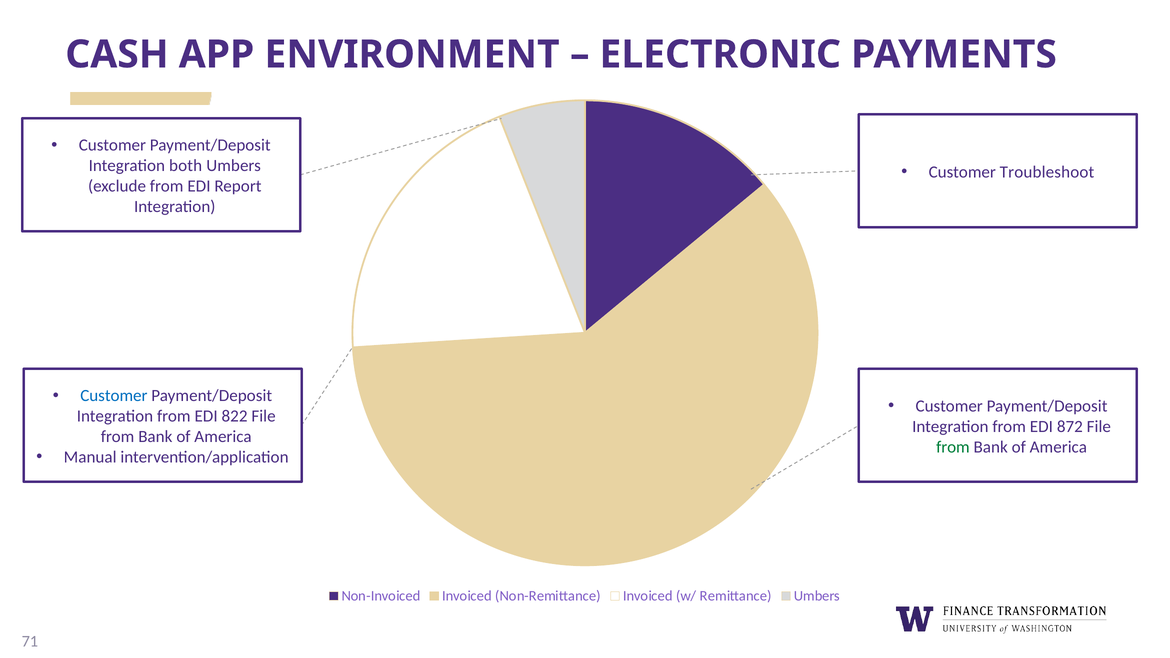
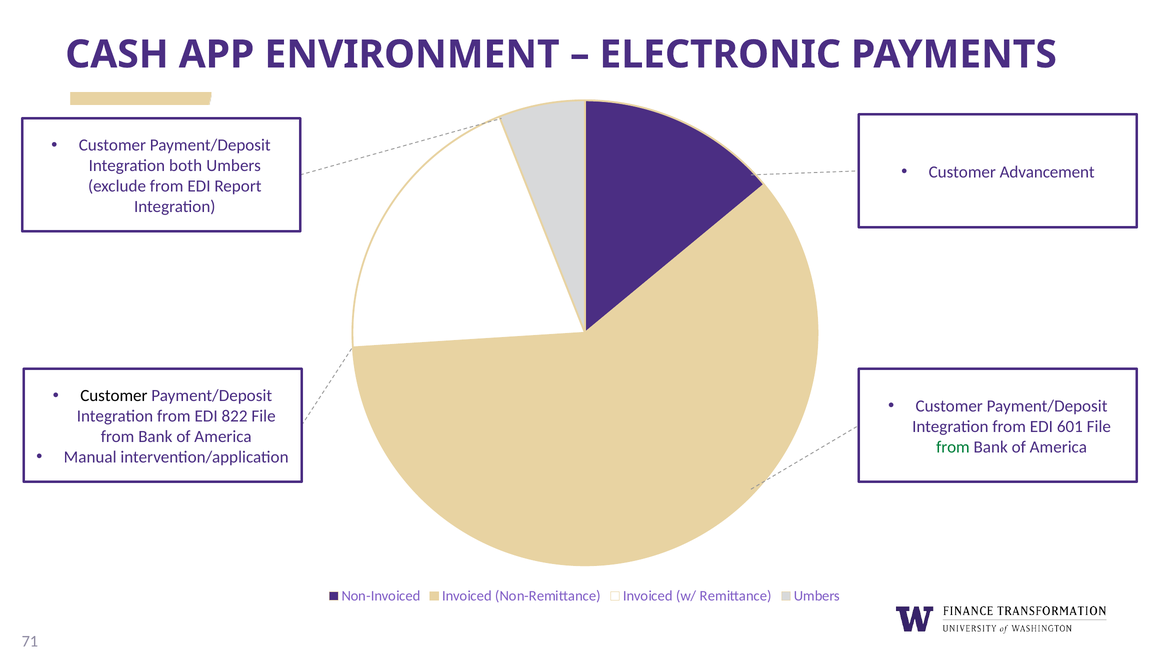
Troubleshoot: Troubleshoot -> Advancement (1047, 172)
Customer colour: blue -> black (114, 396)
872: 872 -> 601 (1070, 427)
